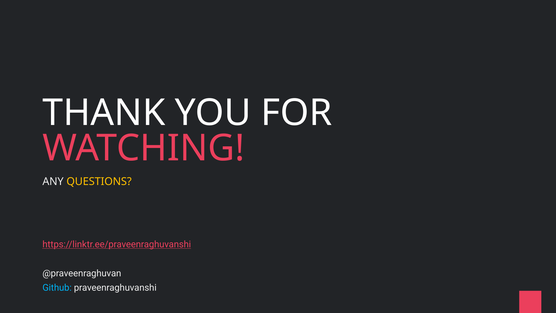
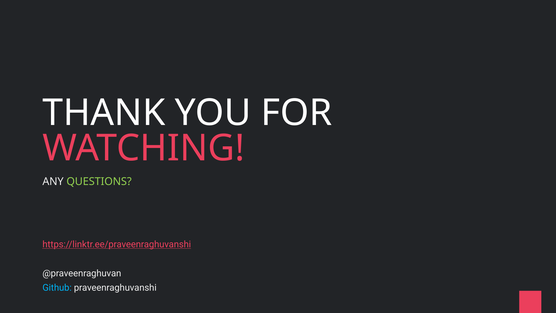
QUESTIONS colour: yellow -> light green (99, 182)
